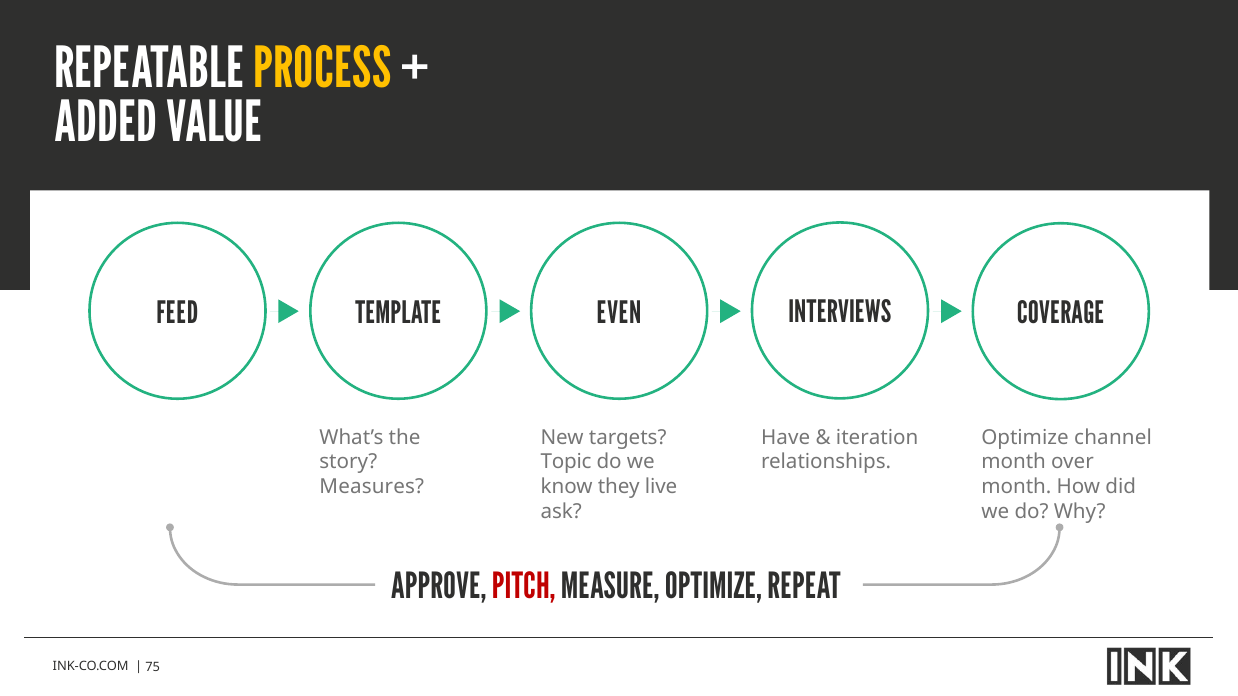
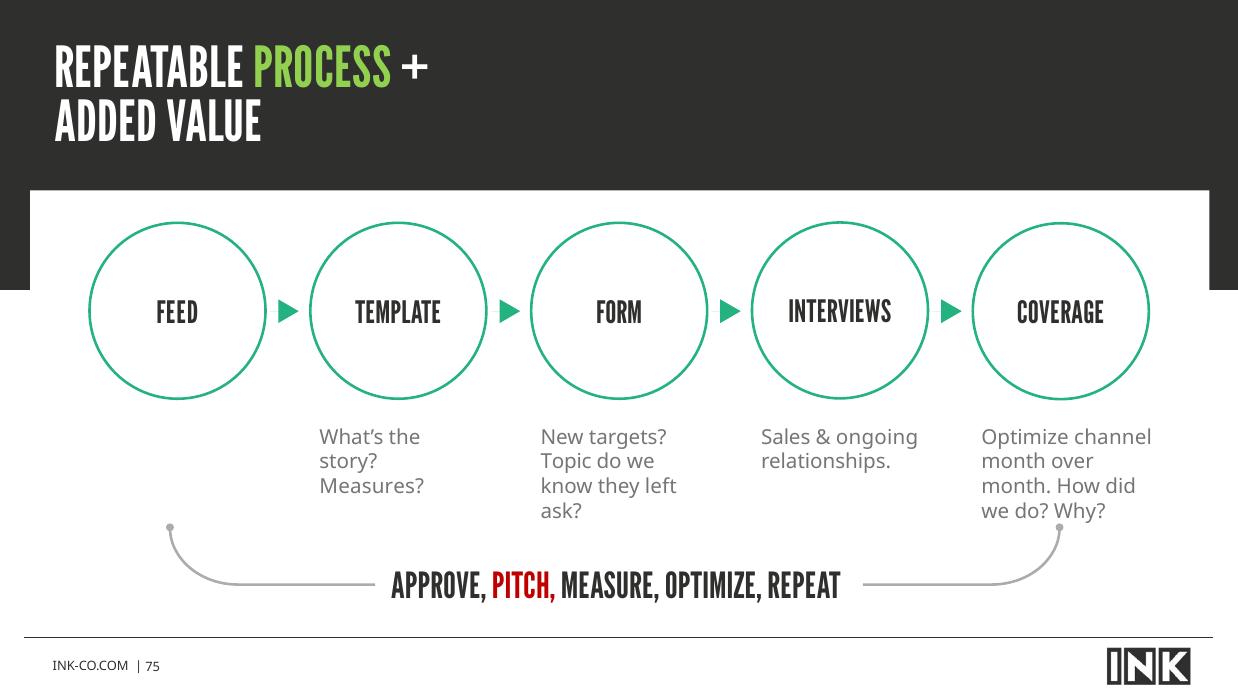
PROCESS colour: yellow -> light green (322, 68)
EVEN: EVEN -> FORM (619, 313)
Have: Have -> Sales (786, 438)
iteration: iteration -> ongoing (877, 438)
live: live -> left (661, 487)
